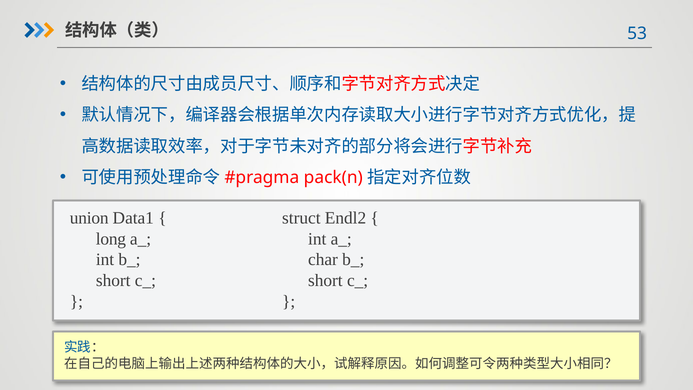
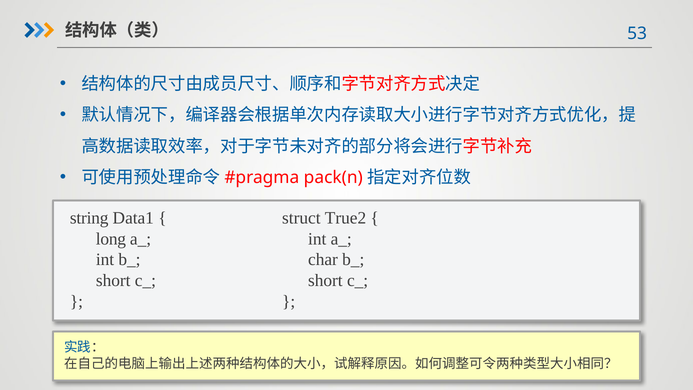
union: union -> string (89, 218)
Endl2: Endl2 -> True2 (346, 218)
